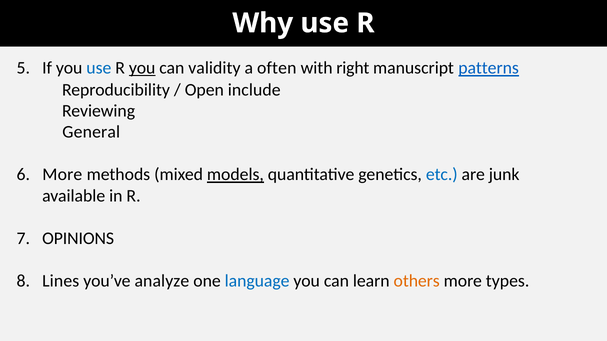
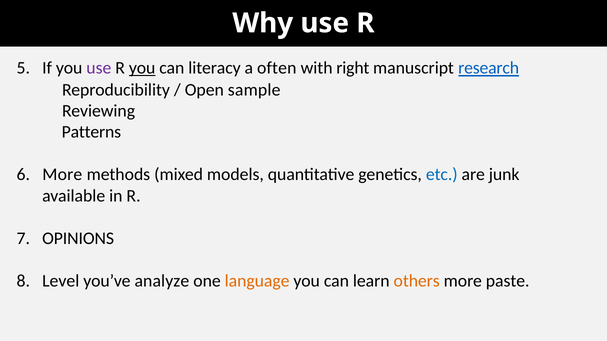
use colour: blue -> purple (99, 68)
validity: validity -> literacy (214, 68)
patterns: patterns -> research (489, 68)
include: include -> sample (254, 90)
General: General -> Patterns (91, 132)
models underline: present -> none (235, 175)
Lines: Lines -> Level (61, 281)
language colour: blue -> orange (257, 281)
types: types -> paste (508, 281)
